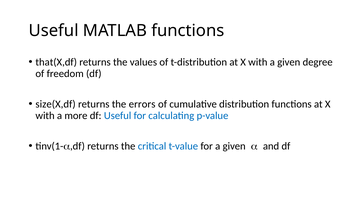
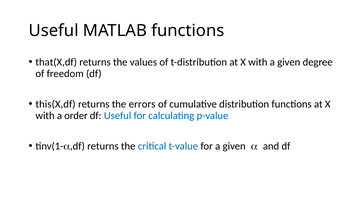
size(X,df: size(X,df -> this(X,df (56, 104)
more: more -> order (76, 115)
